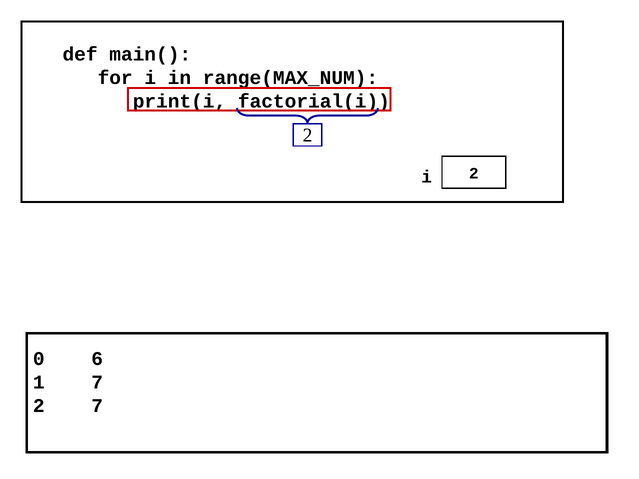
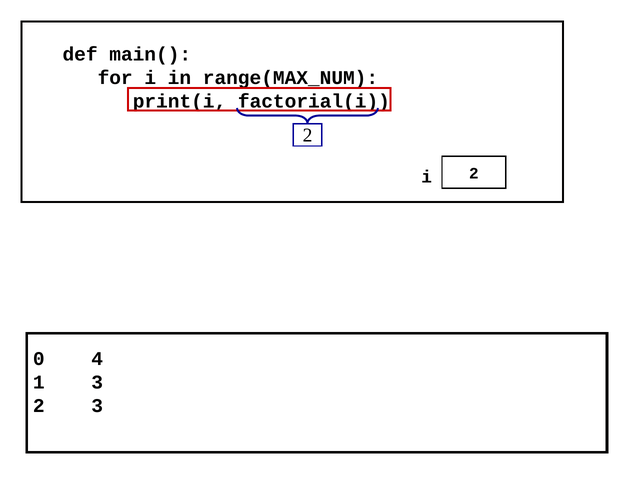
6: 6 -> 4 (97, 359)
1 7: 7 -> 3 (97, 383)
2 7: 7 -> 3 (97, 406)
